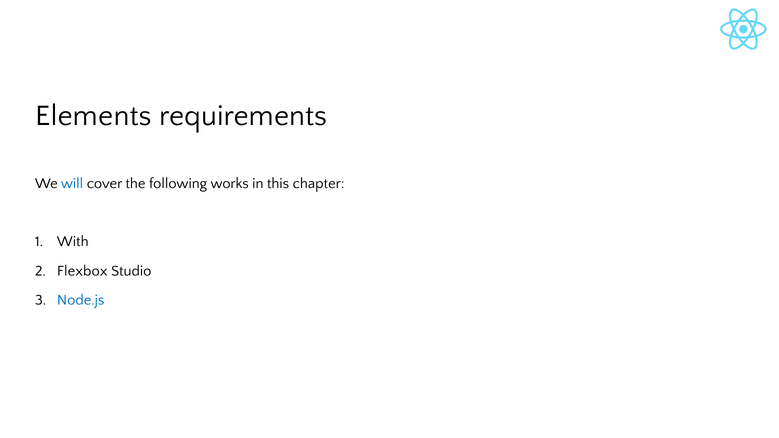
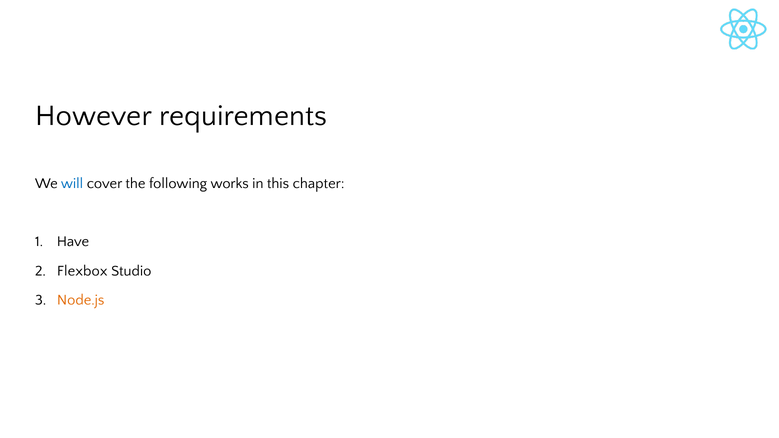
Elements: Elements -> However (94, 115)
With: With -> Have (73, 242)
Node.js colour: blue -> orange (81, 300)
